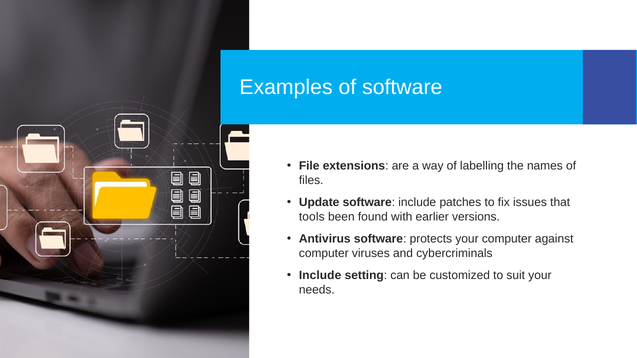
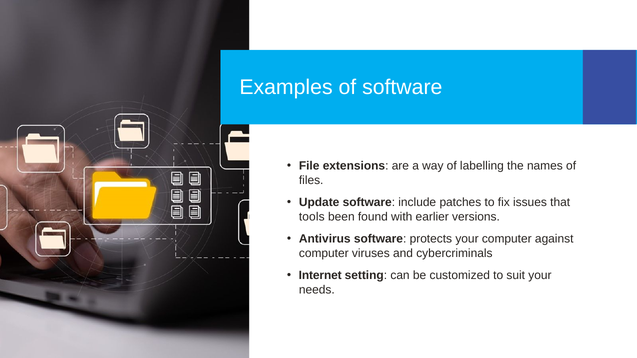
Include: Include -> Internet (320, 276)
